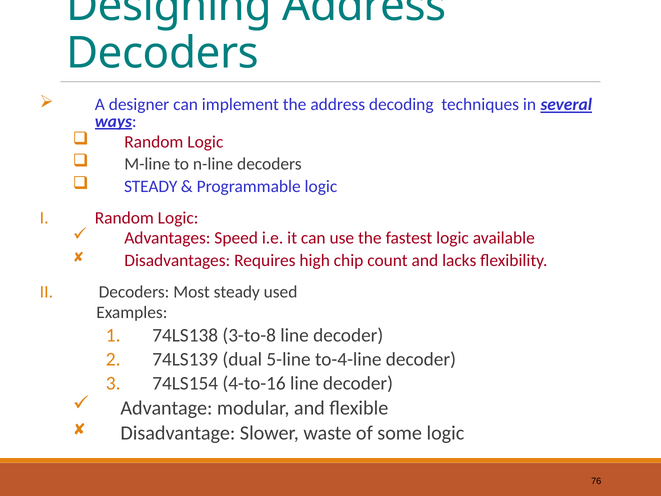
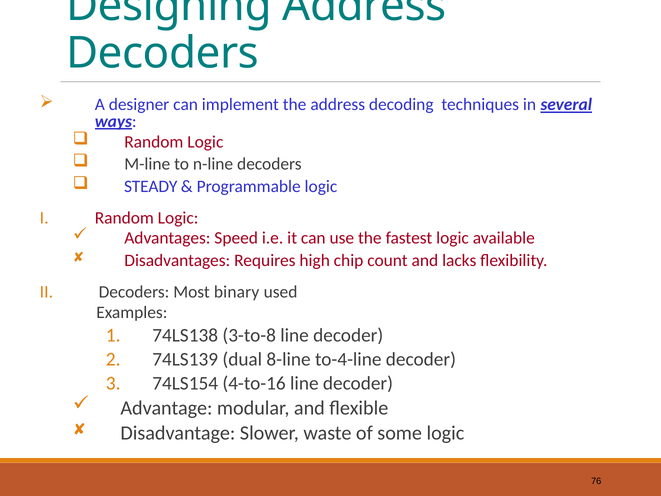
Most steady: steady -> binary (237, 292)
5-line: 5-line -> 8-line (289, 359)
